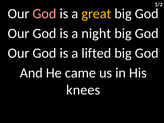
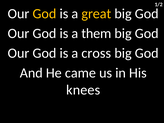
God colour: pink -> yellow (44, 14)
night: night -> them (96, 33)
lifted: lifted -> cross (96, 53)
